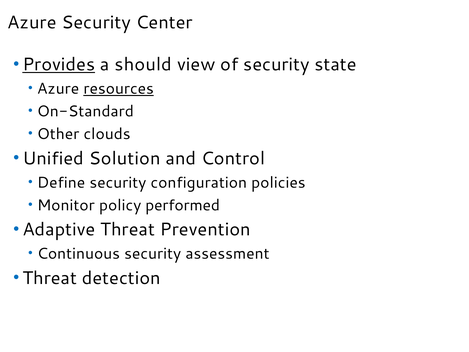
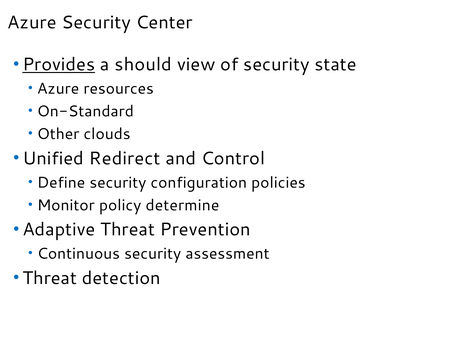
resources underline: present -> none (119, 89)
Solution: Solution -> Redirect (125, 158)
performed: performed -> determine (182, 205)
